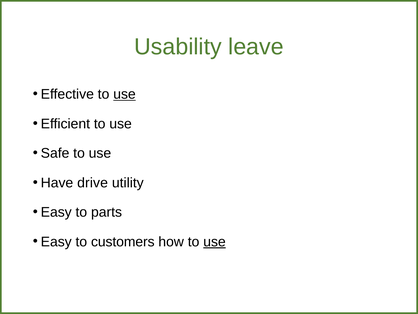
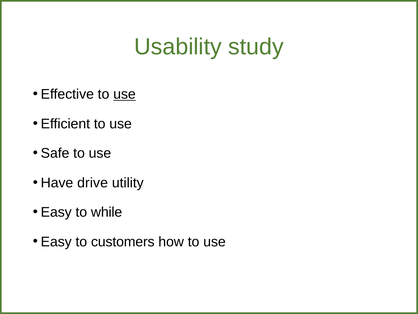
leave: leave -> study (256, 47)
parts: parts -> while (107, 212)
use underline: present -> none (215, 241)
